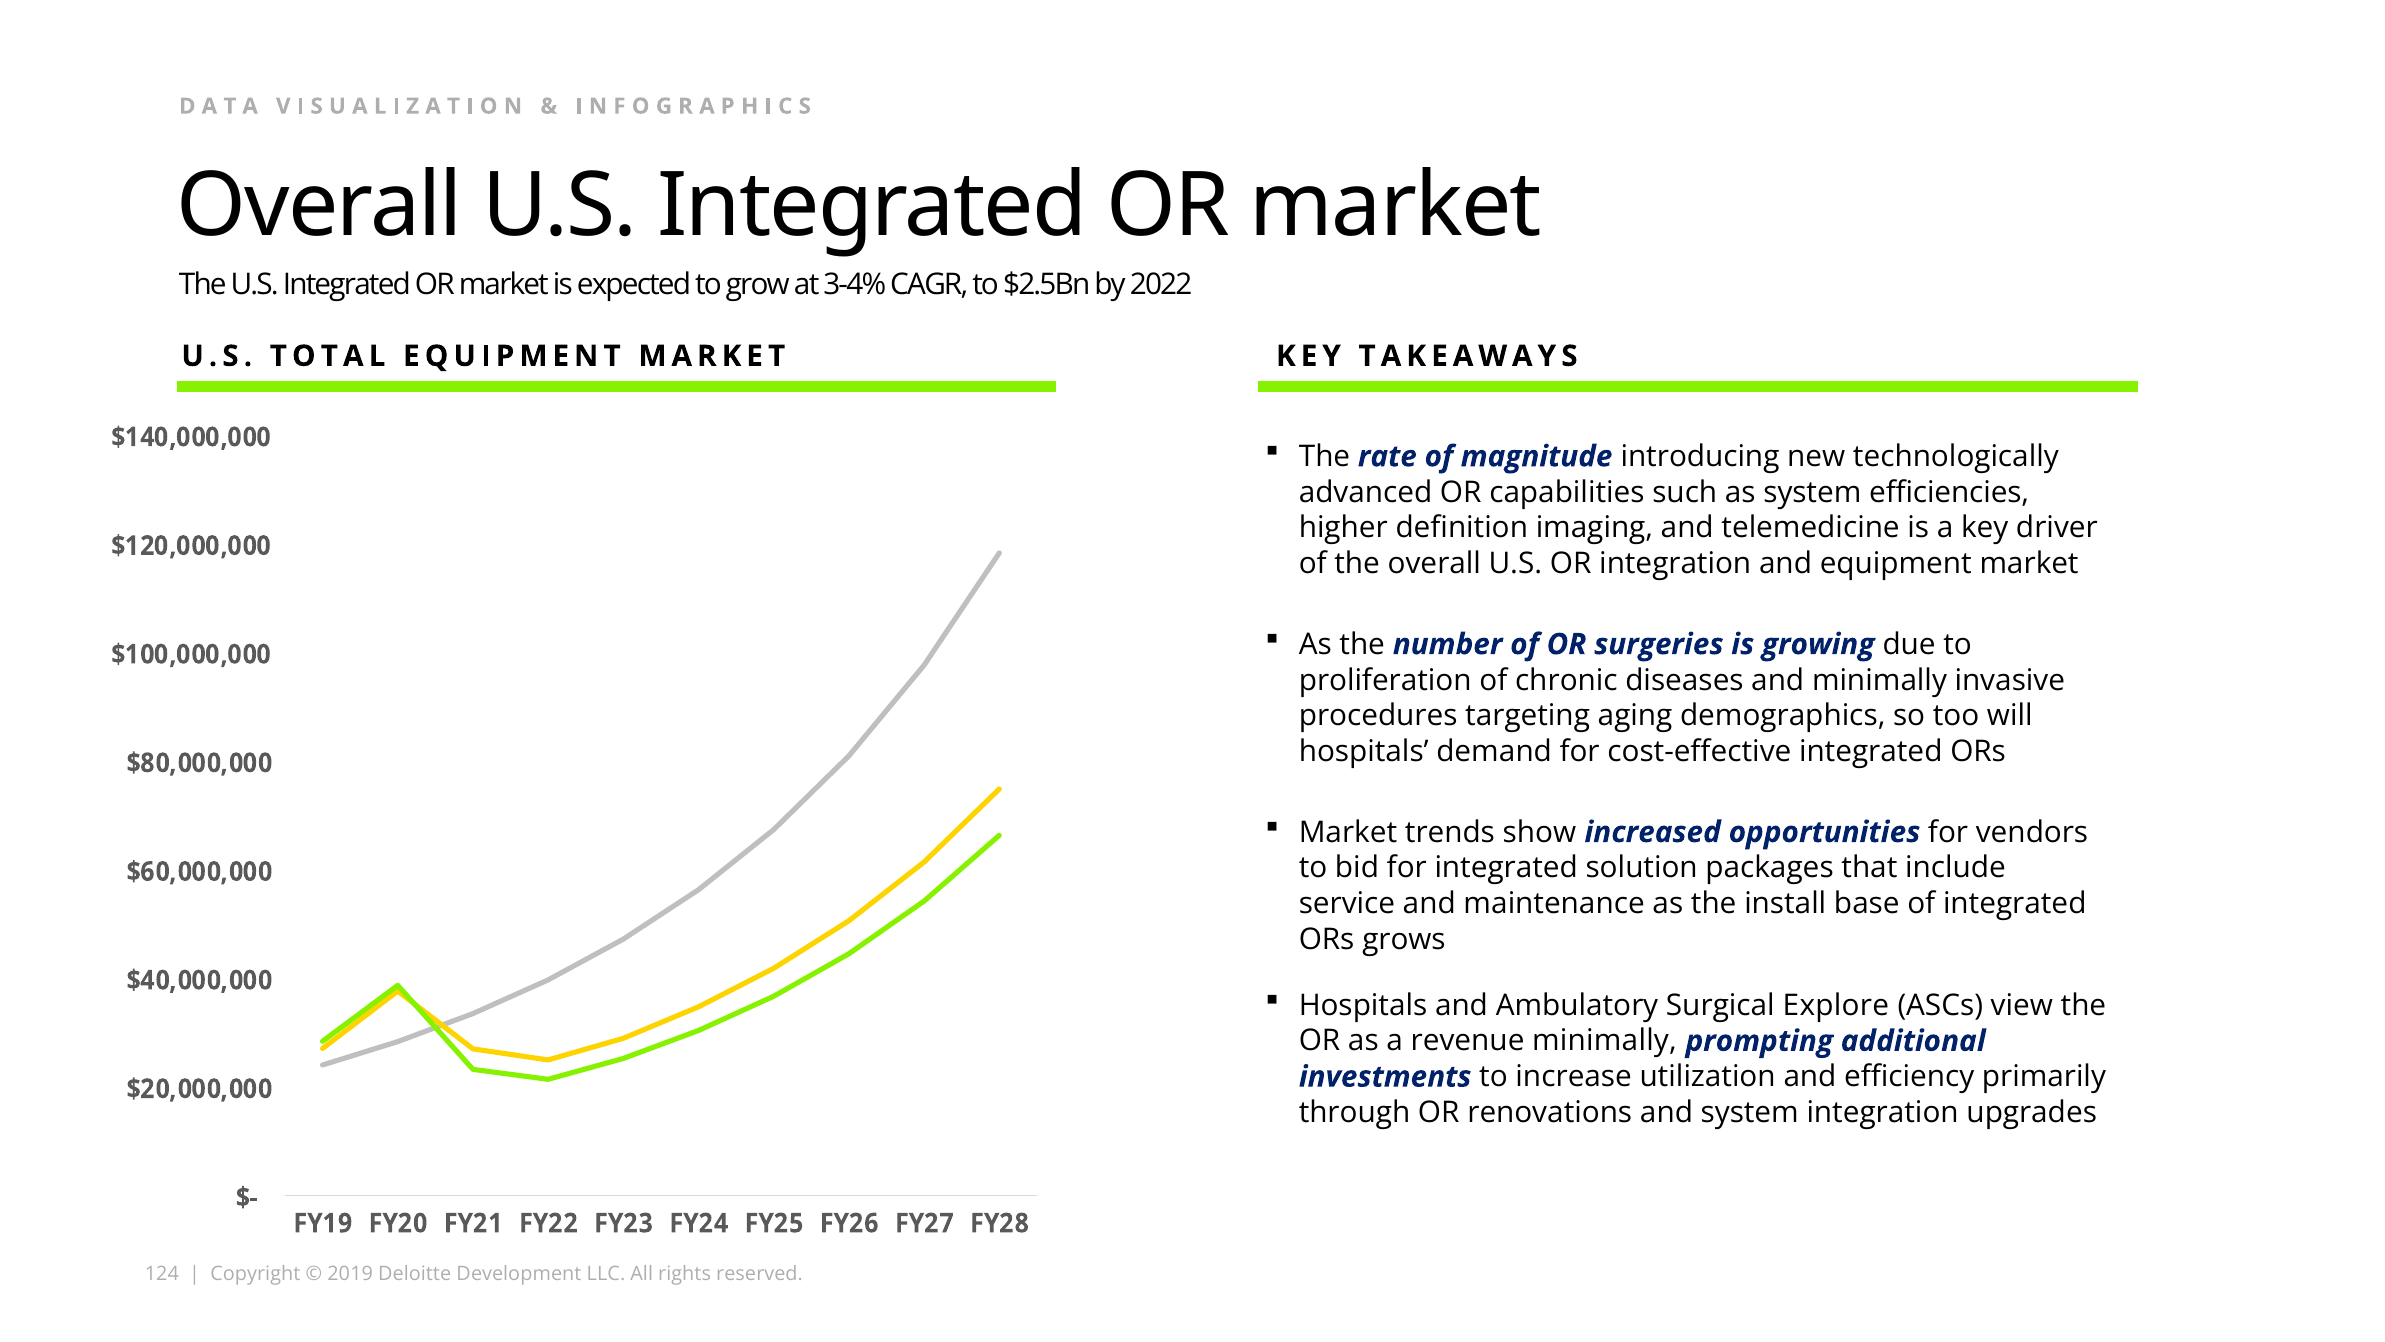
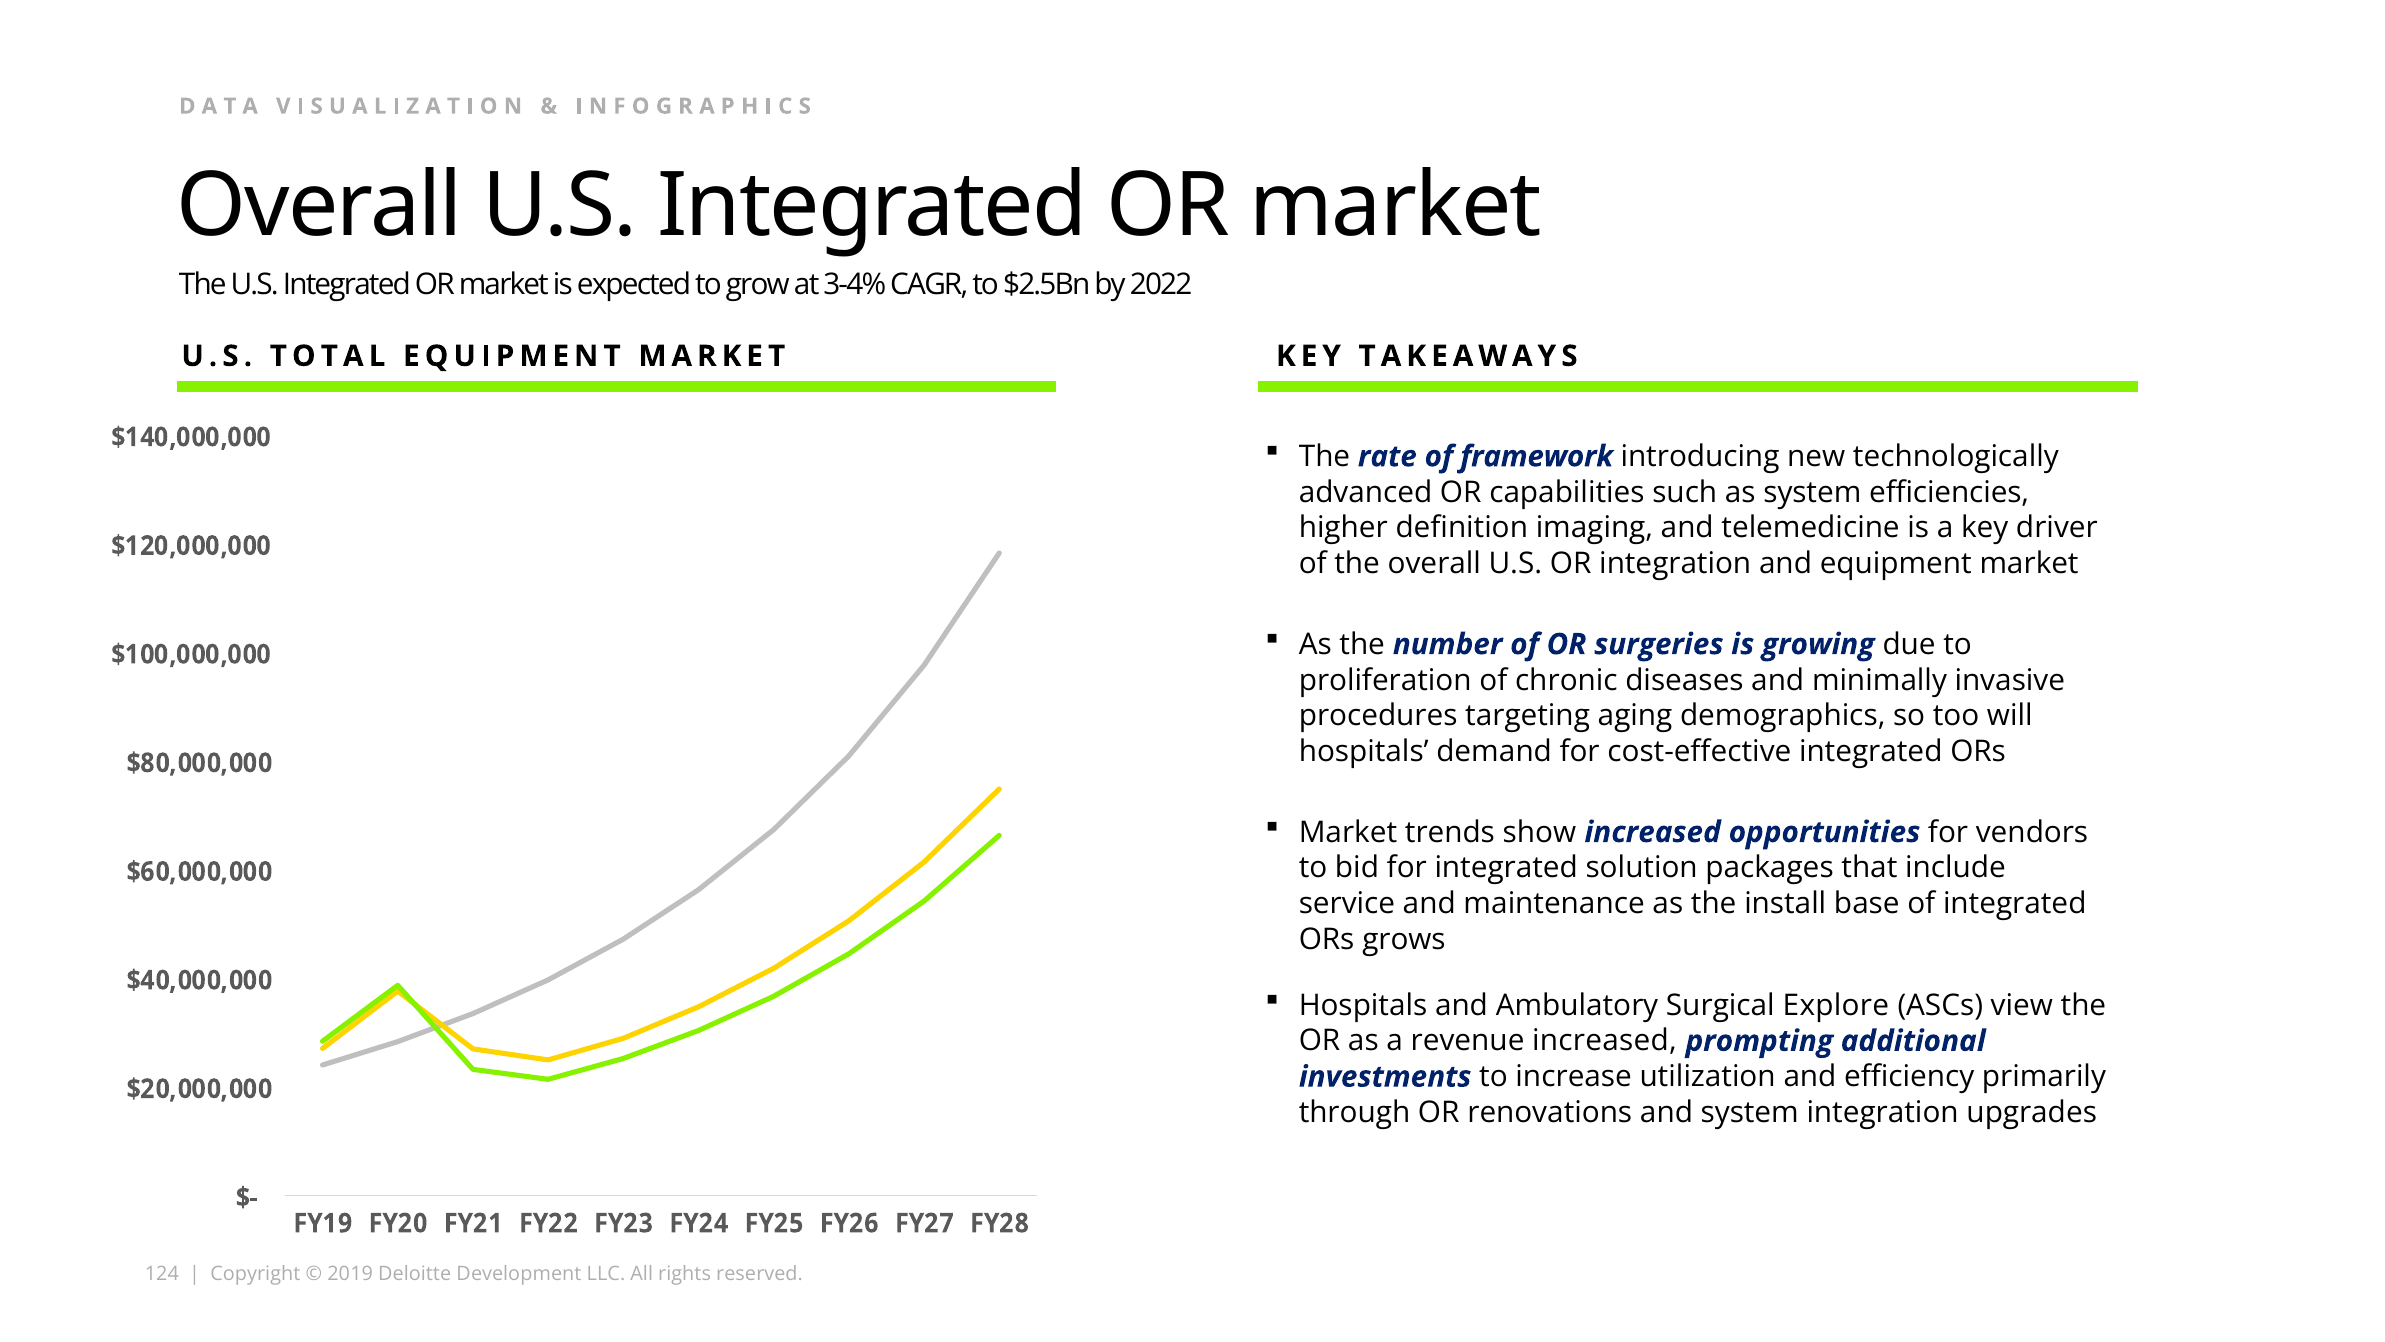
magnitude: magnitude -> framework (1537, 456)
revenue minimally: minimally -> increased (1604, 1041)
